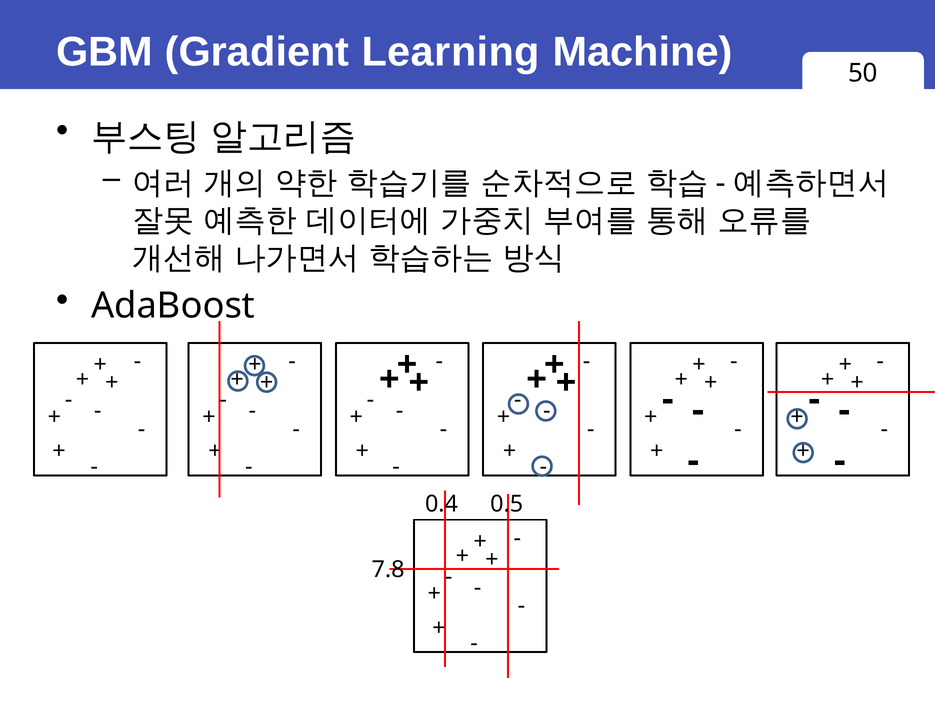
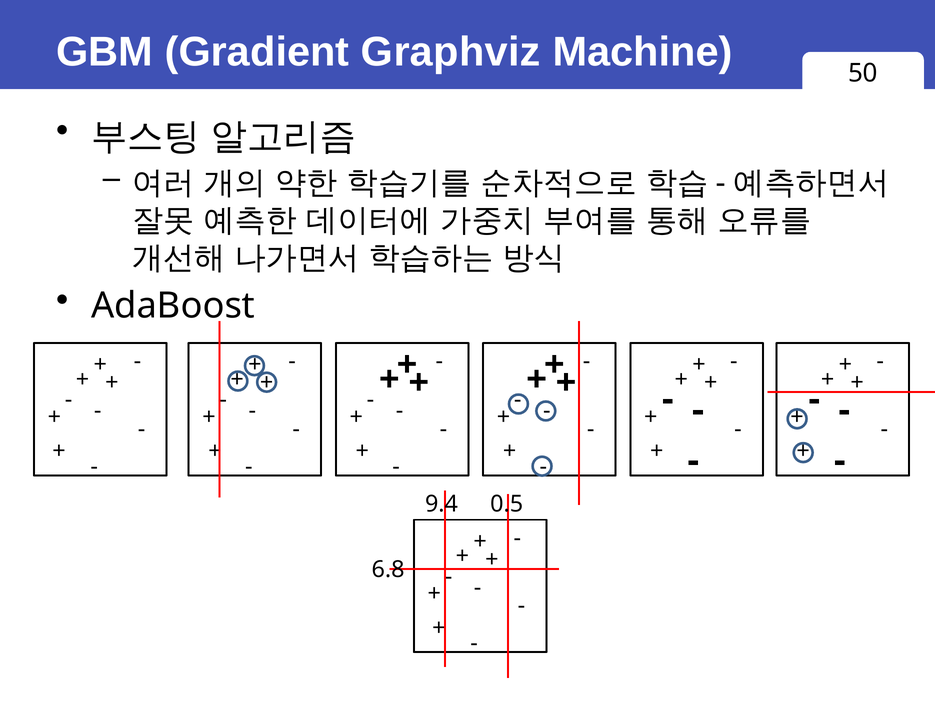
Learning: Learning -> Graphviz (451, 52)
0.4: 0.4 -> 9.4 (442, 504)
7.8: 7.8 -> 6.8 (388, 570)
